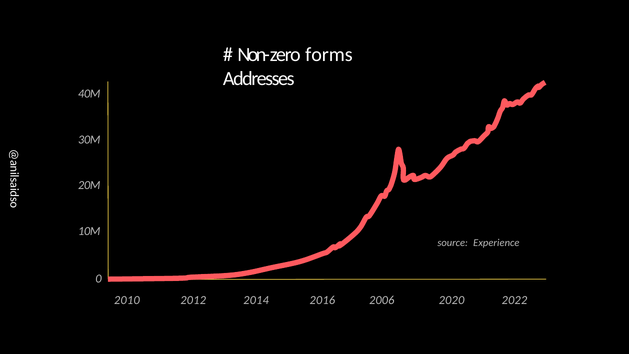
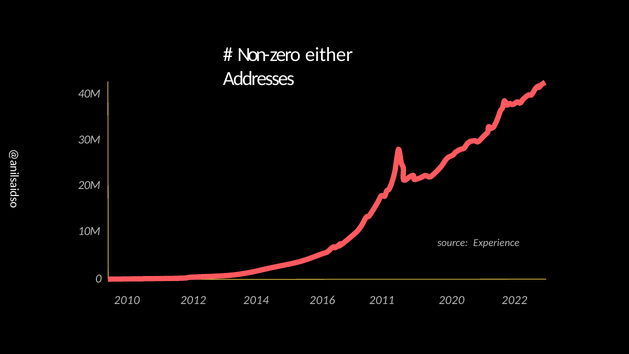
forms: forms -> either (329, 55)
2006: 2006 -> 2011 (382, 300)
